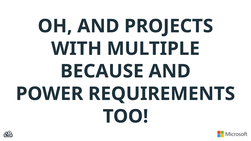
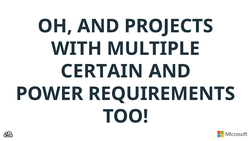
BECAUSE: BECAUSE -> CERTAIN (102, 71)
